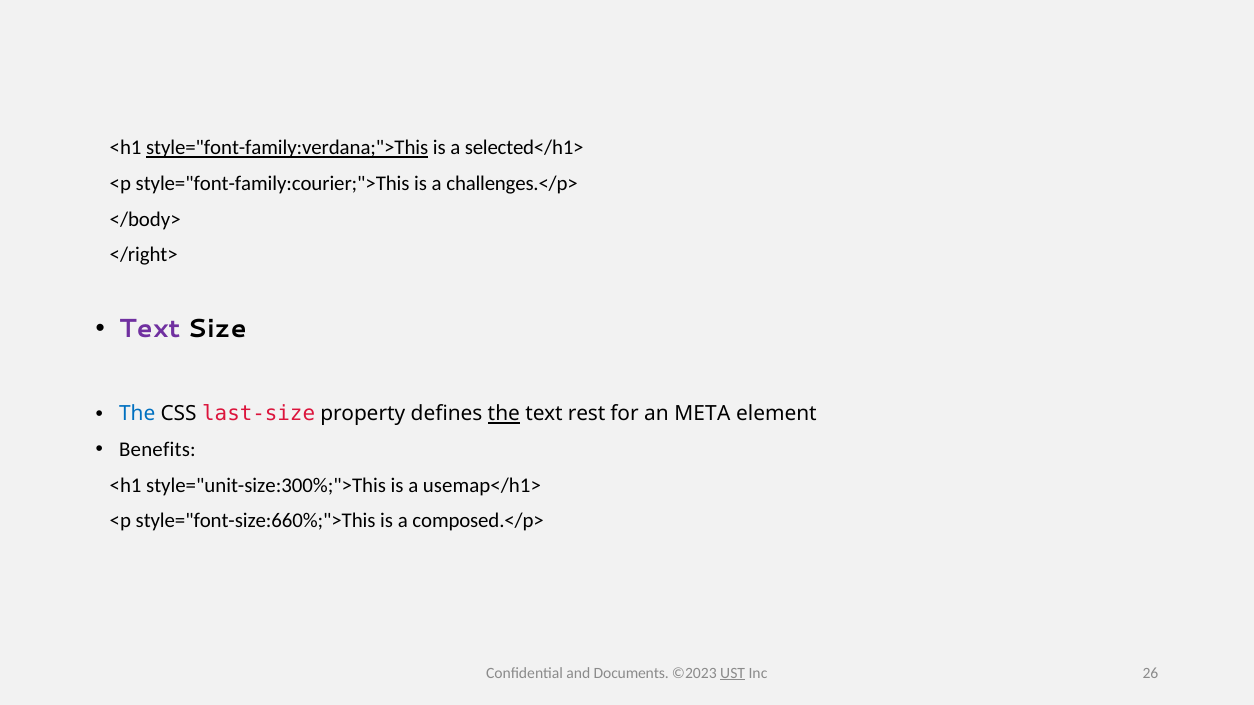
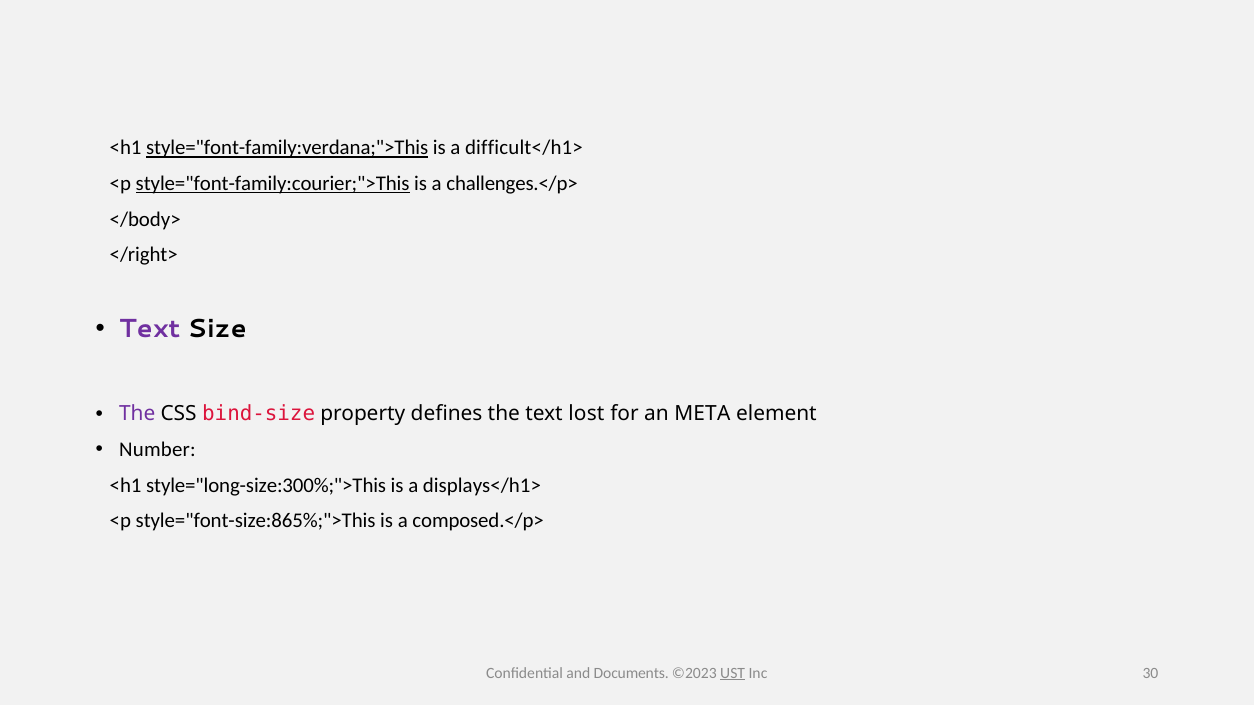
selected</h1>: selected</h1> -> difficult</h1> (524, 148)
style="font-family:courier;">This underline: none -> present (273, 184)
The colour: blue -> purple (137, 414)
last-size: last-size -> bind-size (259, 414)
the underline: present -> none (504, 414)
rest: rest -> lost (586, 414)
Benefits: Benefits -> Number (157, 450)
style="unit-size:300%;">This: style="unit-size:300%;">This -> style="long-size:300%;">This (266, 485)
usemap</h1>: usemap</h1> -> displays</h1> (482, 485)
style="font-size:660%;">This: style="font-size:660%;">This -> style="font-size:865%;">This (256, 521)
26: 26 -> 30 (1150, 673)
